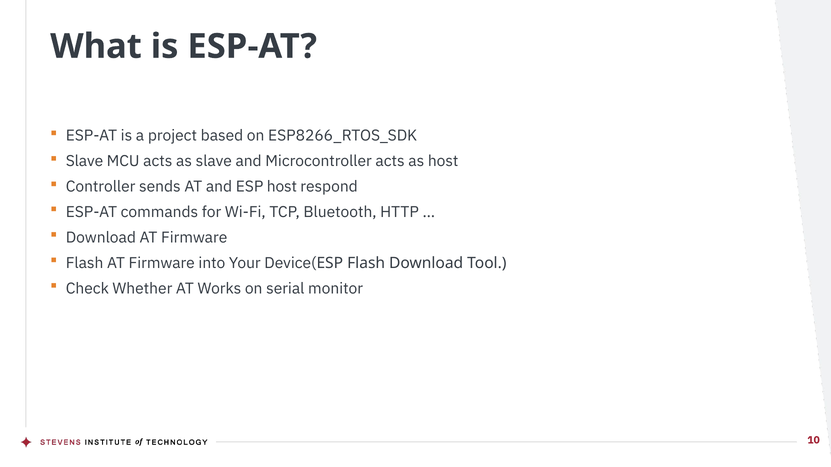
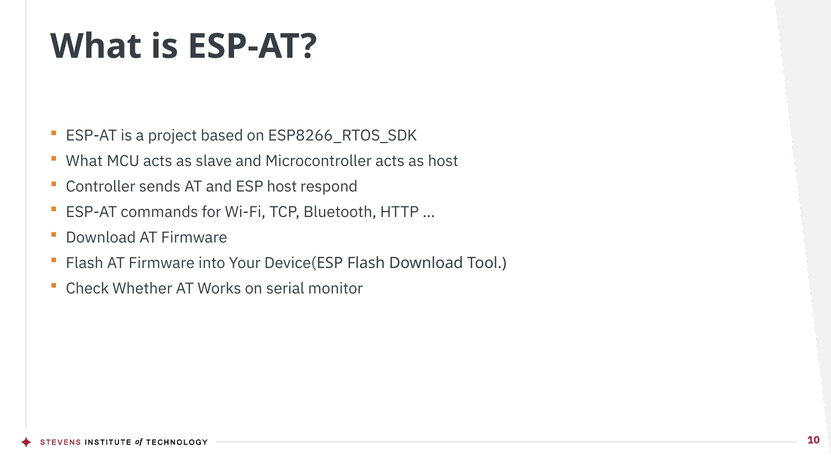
Slave: Slave -> What (84, 161)
